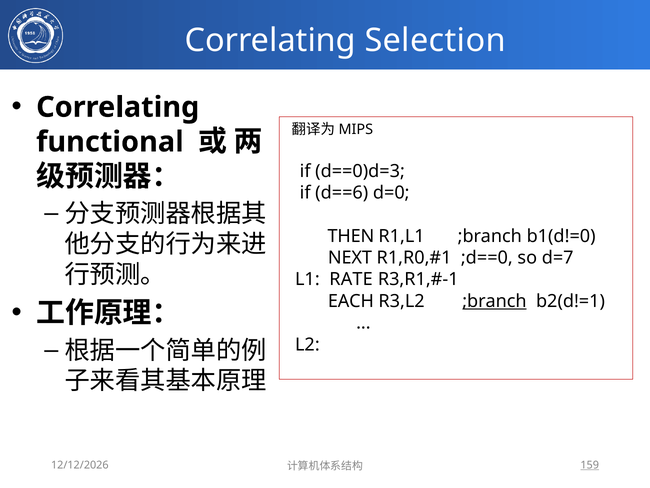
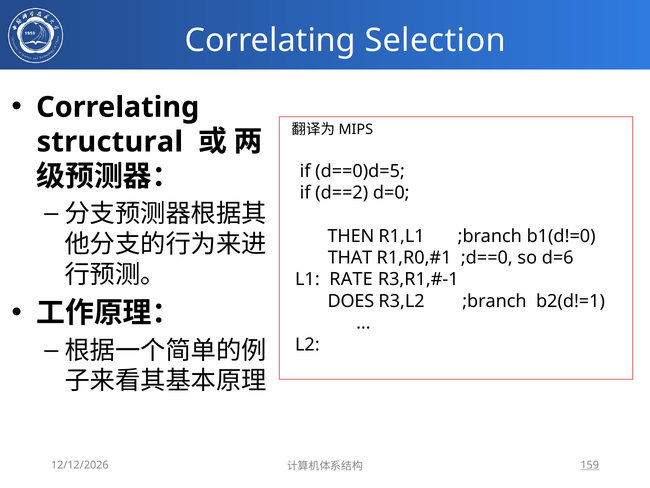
functional: functional -> structural (110, 142)
d==0)d=3: d==0)d=3 -> d==0)d=5 (360, 171)
d==6: d==6 -> d==2 (342, 193)
NEXT: NEXT -> THAT (350, 258)
d=7: d=7 -> d=6 (558, 258)
EACH: EACH -> DOES (351, 301)
;branch underline: present -> none (494, 301)
